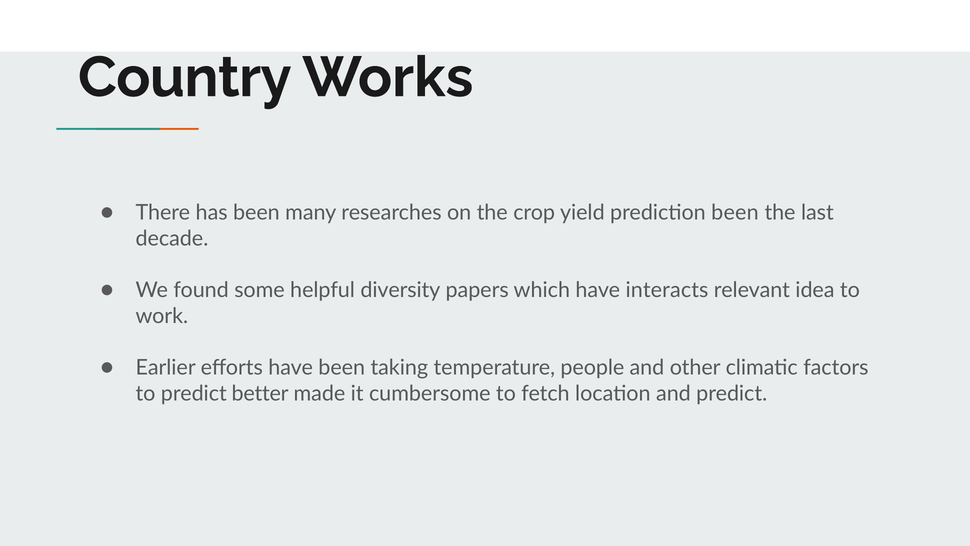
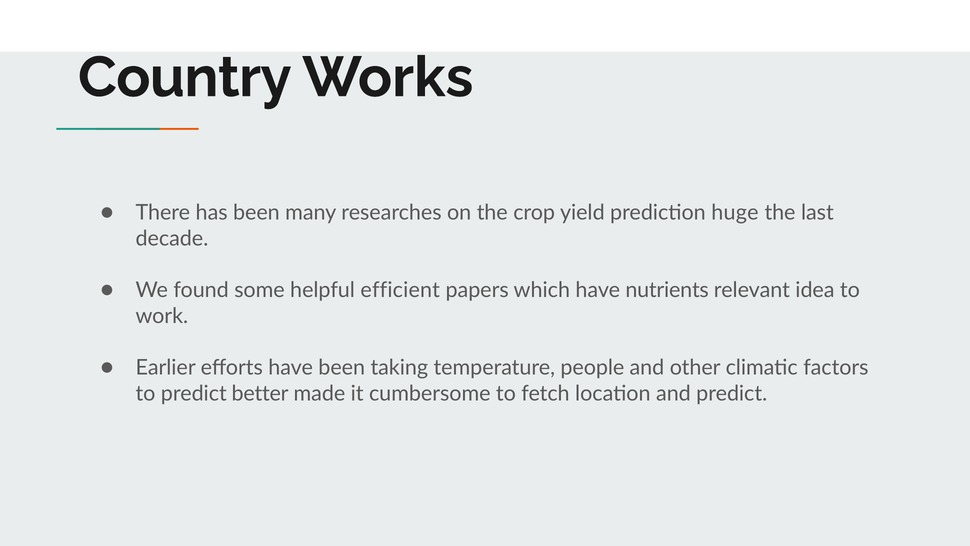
prediction been: been -> huge (735, 212)
diversity: diversity -> efficient (400, 290)
interacts: interacts -> nutrients (667, 290)
